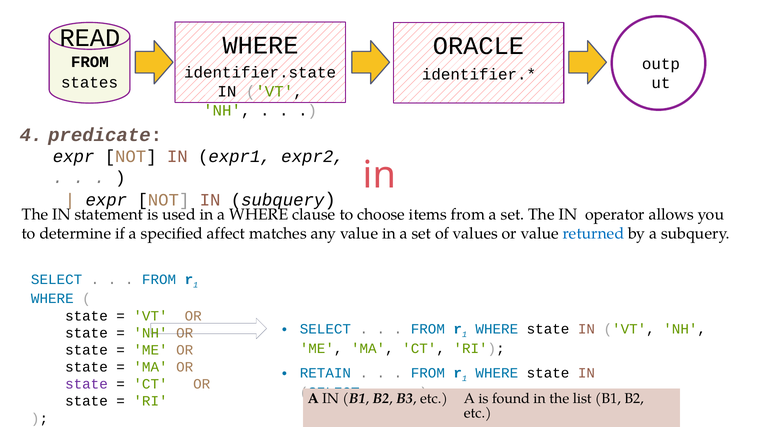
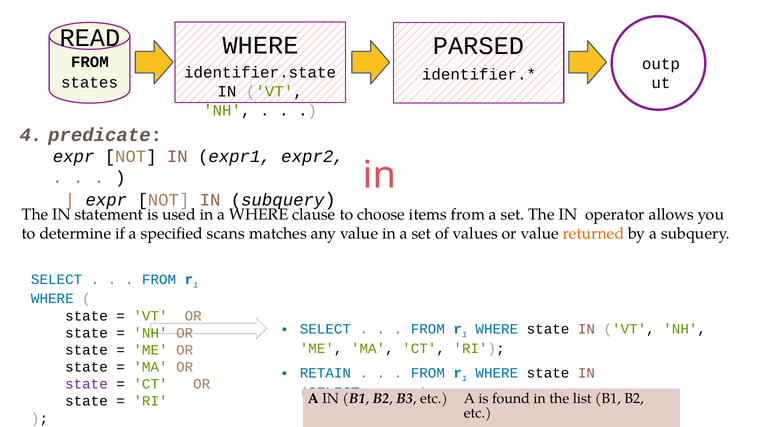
ORACLE: ORACLE -> PARSED (478, 46)
affect: affect -> scans (226, 233)
returned colour: blue -> orange (593, 233)
